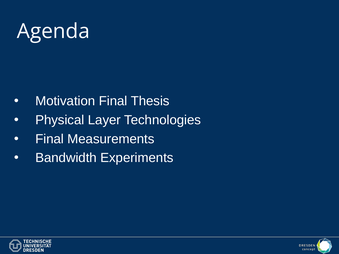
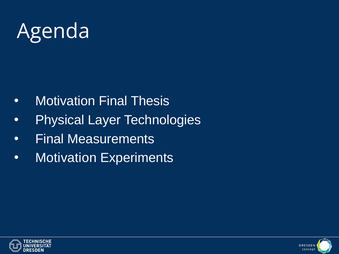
Bandwidth: Bandwidth -> Motivation (66, 158)
